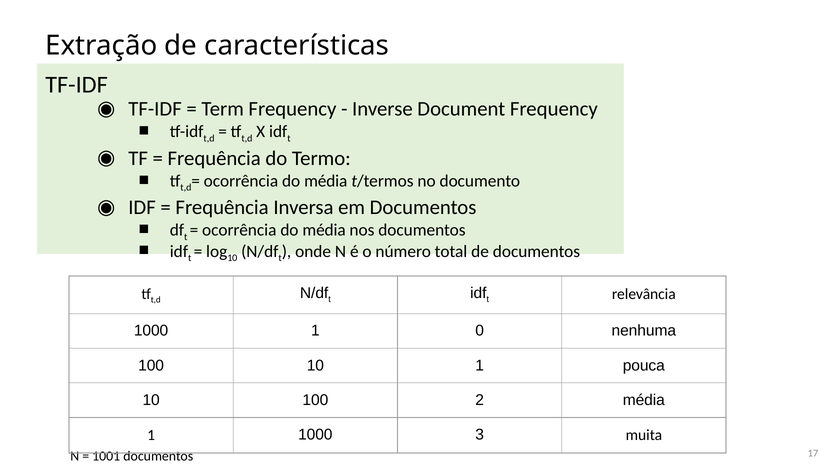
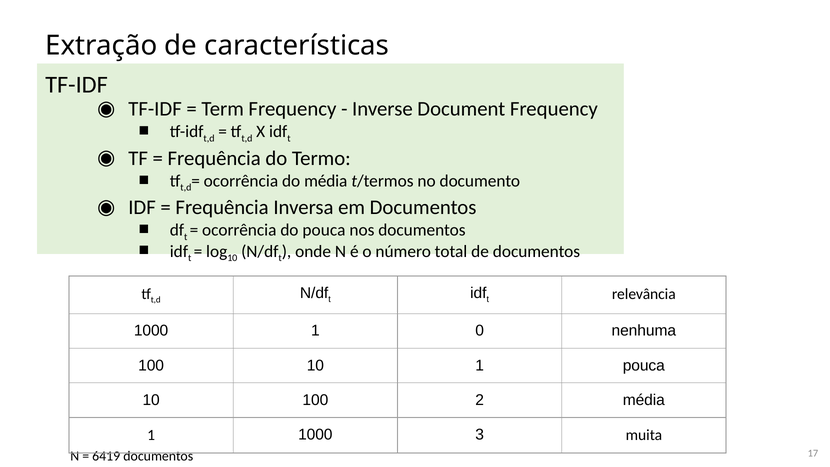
média: média -> pouca (324, 230)
1001: 1001 -> 6419 (106, 456)
